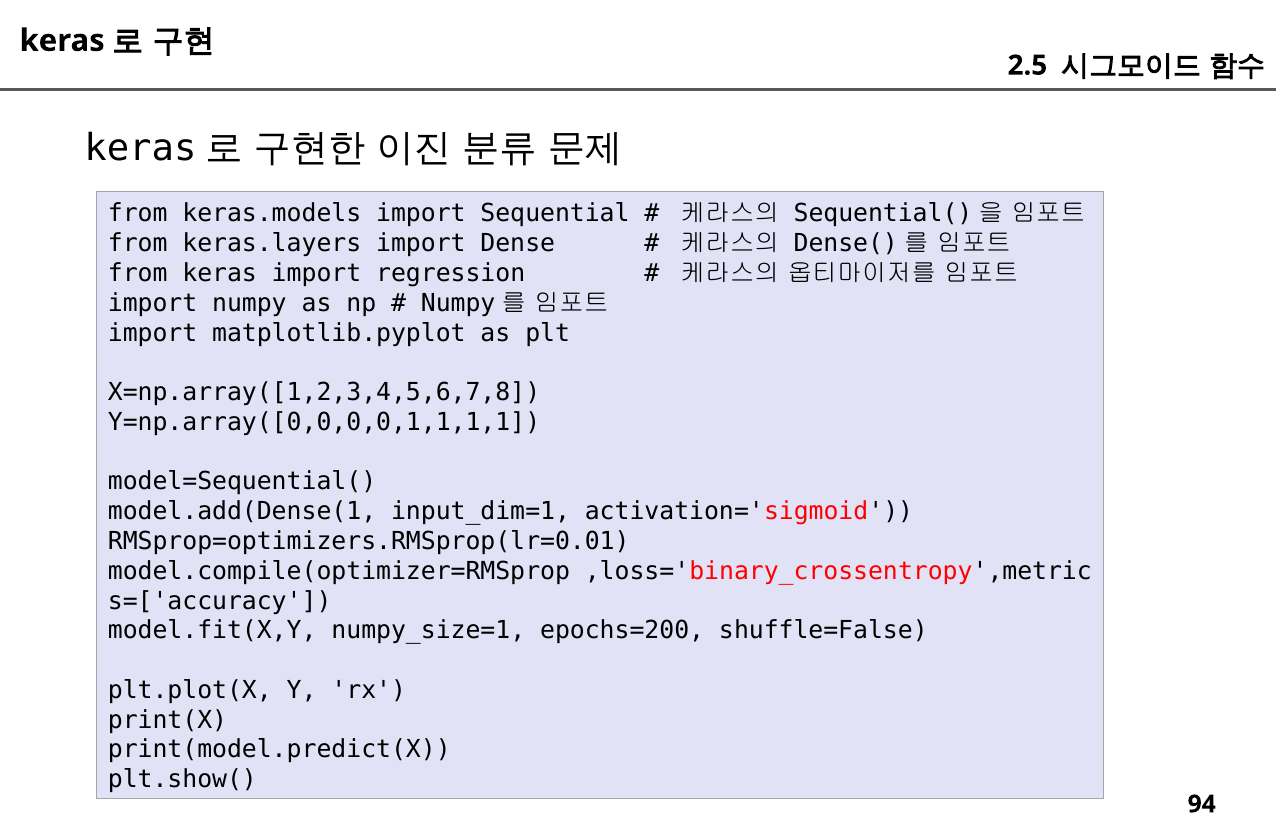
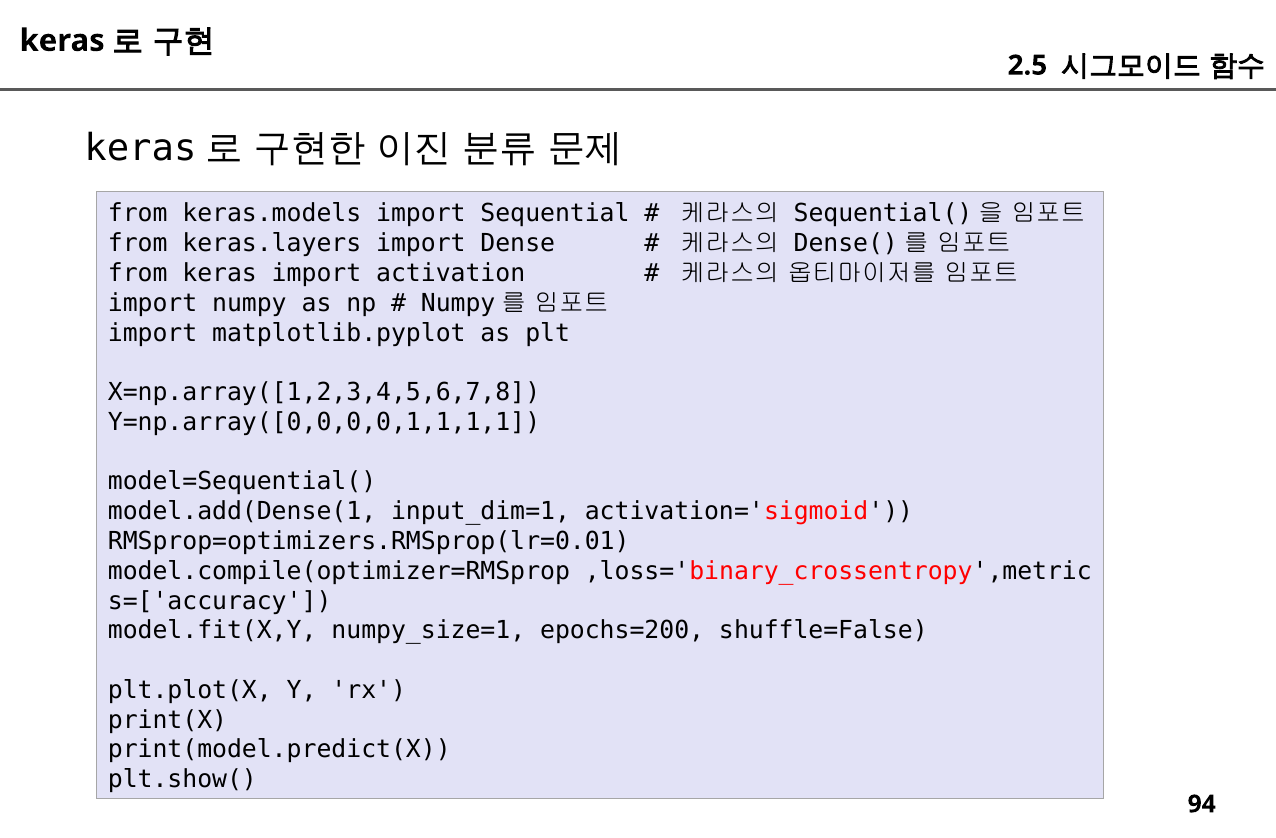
regression: regression -> activation (451, 273)
